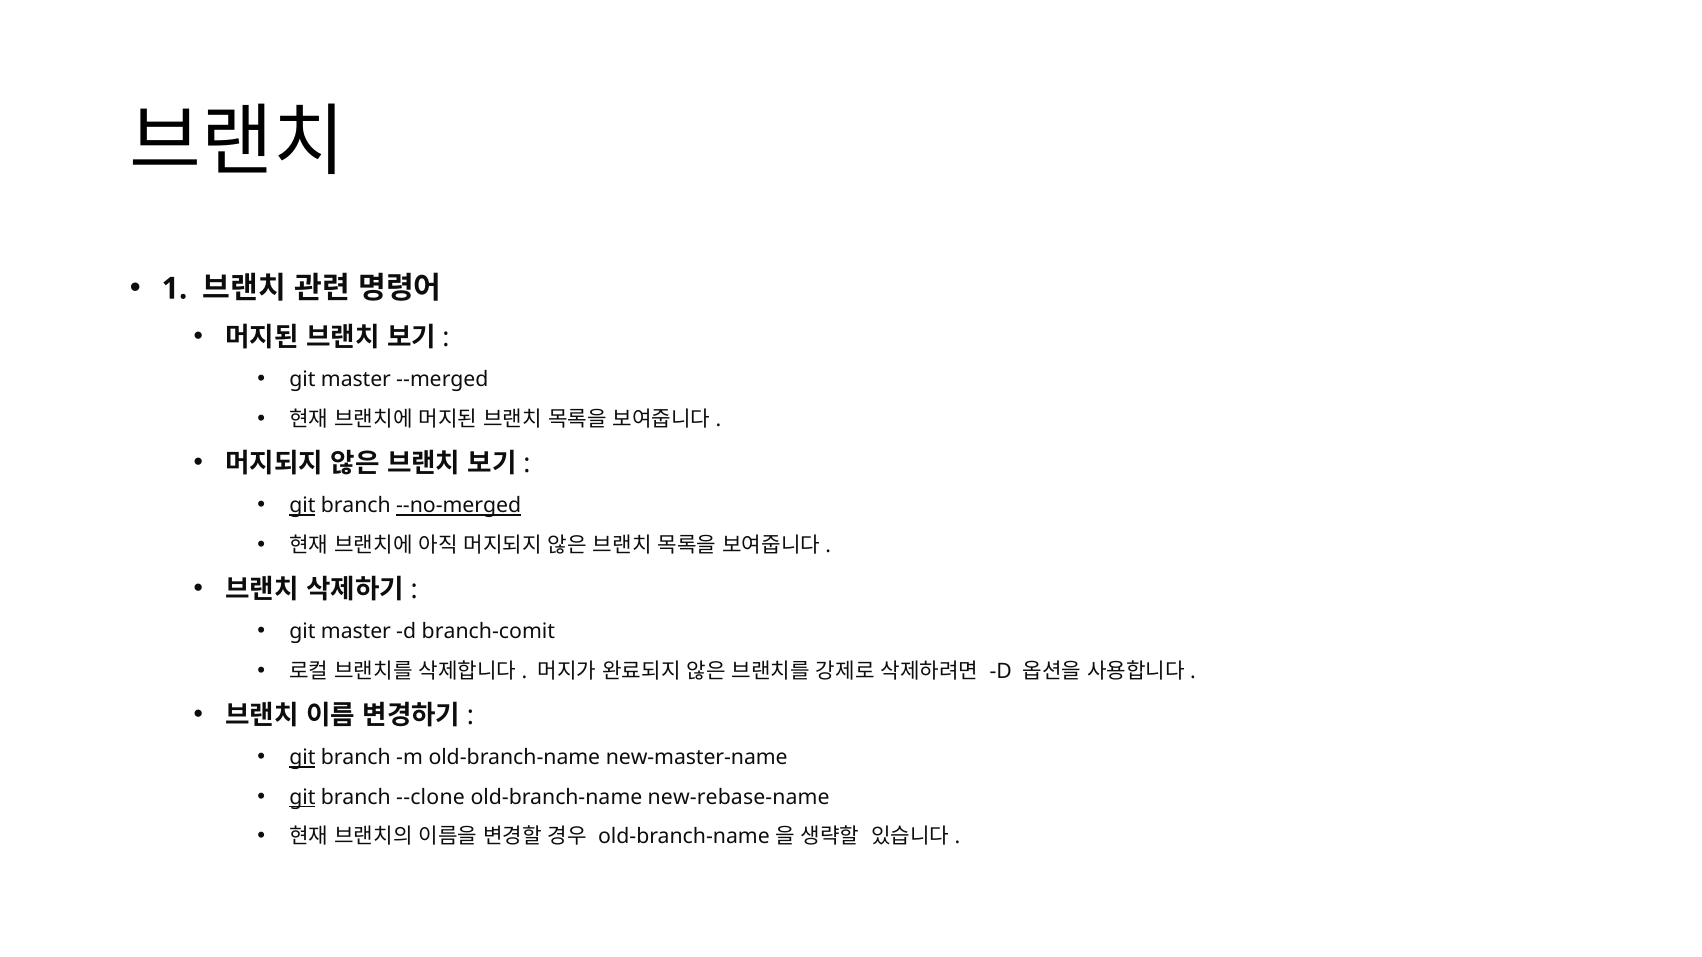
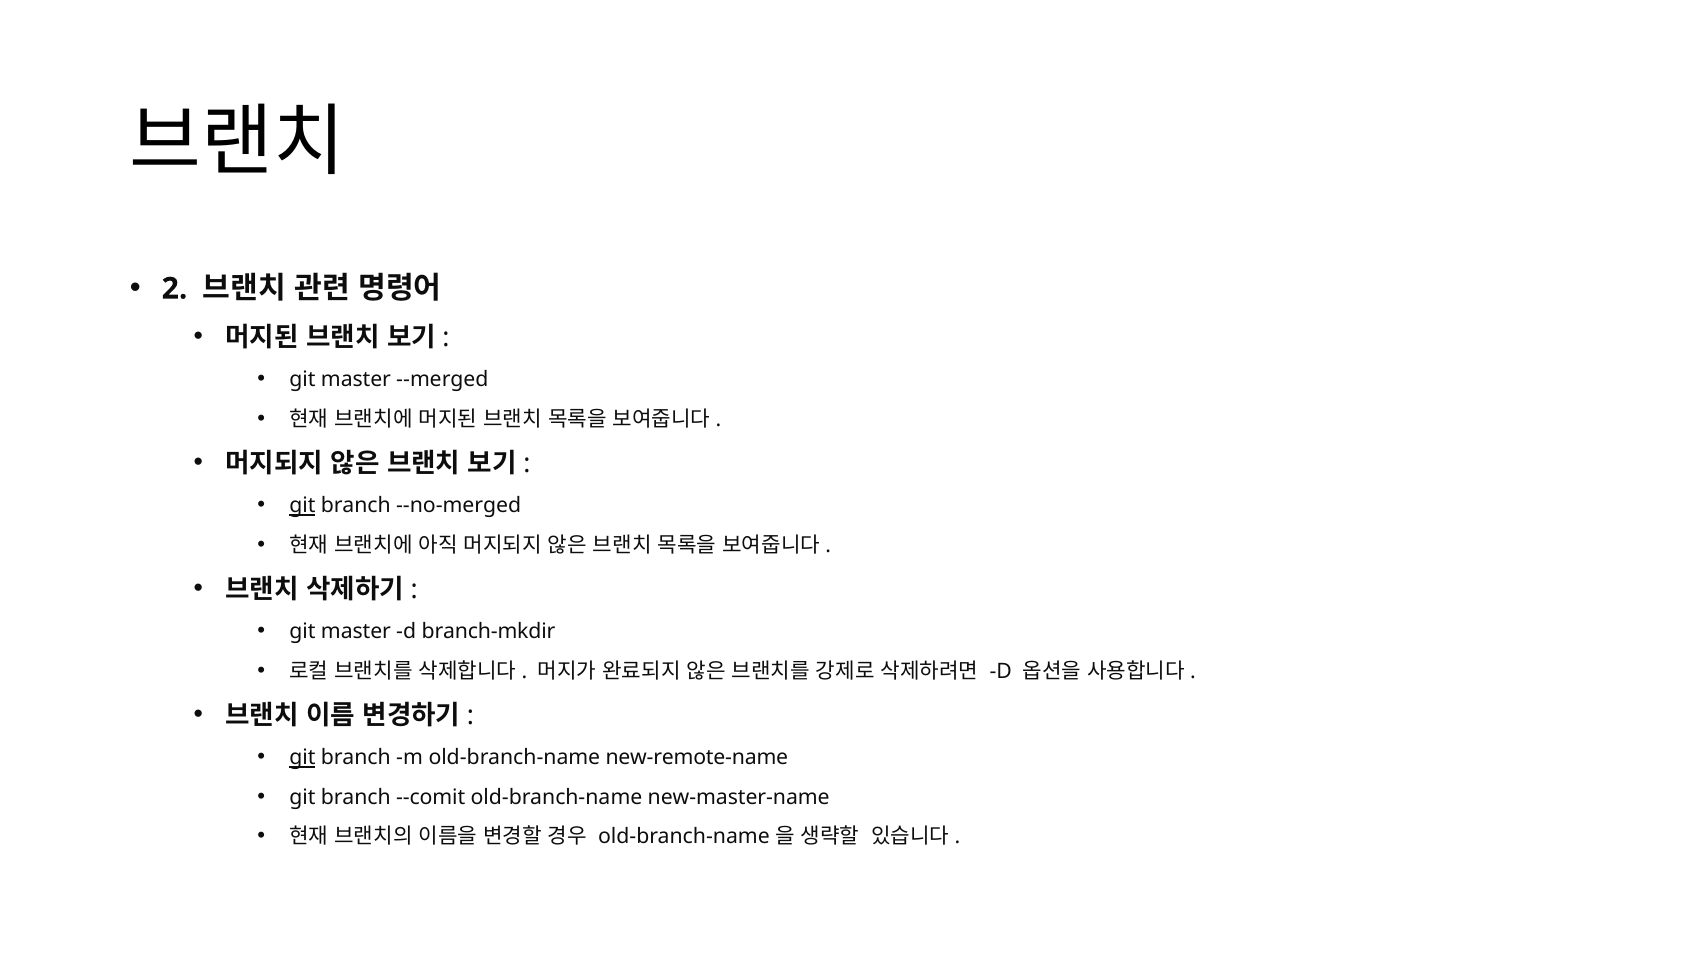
1: 1 -> 2 (175, 289)
--no-merged underline: present -> none (459, 506)
branch-comit: branch-comit -> branch-mkdir (489, 632)
new-master-name: new-master-name -> new-remote-name (697, 758)
git underline: present -> none (302, 798)
--clone: --clone -> --comit (431, 798)
new-rebase-name: new-rebase-name -> new-master-name (739, 798)
